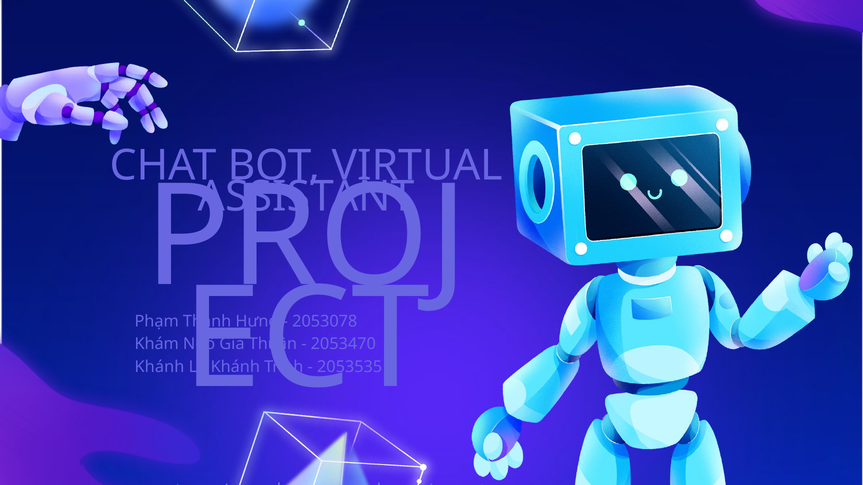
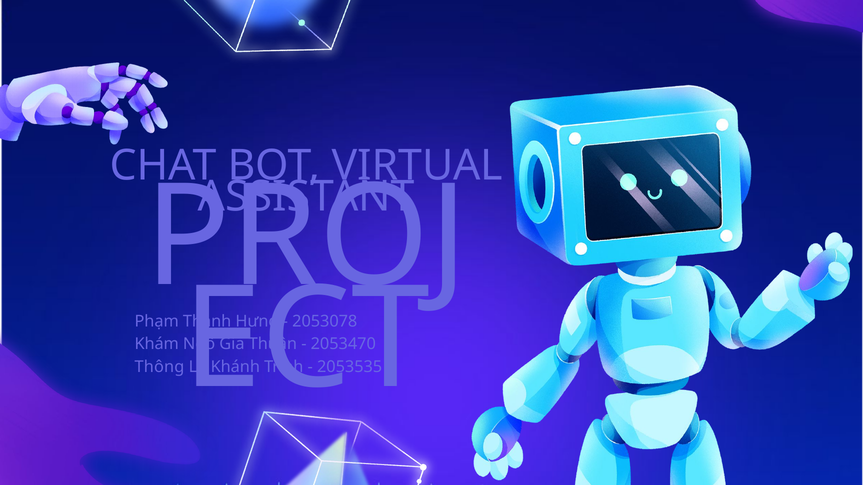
Khánh: Khánh -> Thông (159, 367)
